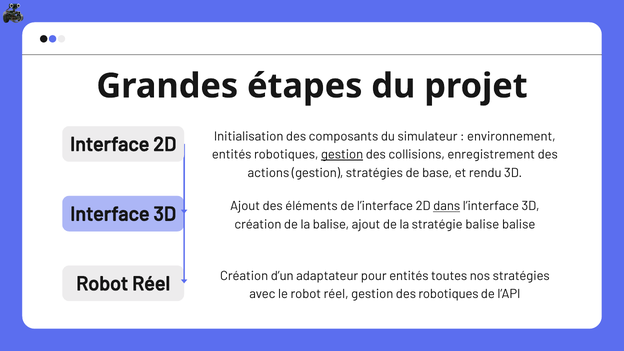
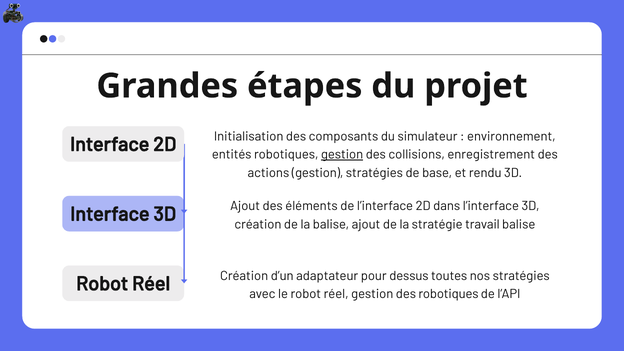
dans underline: present -> none (447, 206)
stratégie balise: balise -> travail (482, 224)
pour entités: entités -> dessus (409, 276)
